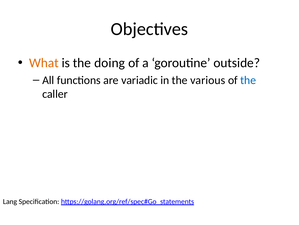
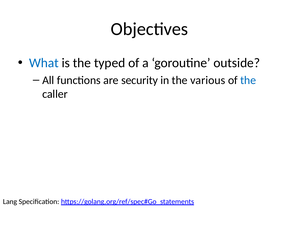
What colour: orange -> blue (44, 63)
doing: doing -> typed (110, 63)
variadic: variadic -> security (140, 80)
